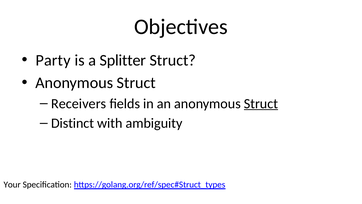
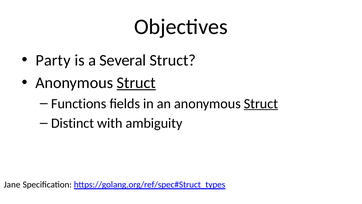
Splitter: Splitter -> Several (123, 60)
Struct underline: none -> present (136, 83)
Receivers: Receivers -> Functions (79, 103)
Your: Your -> Jane (12, 184)
